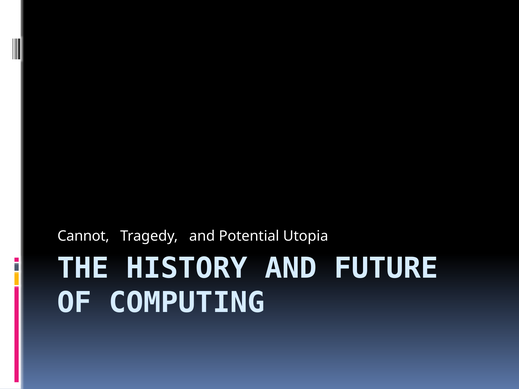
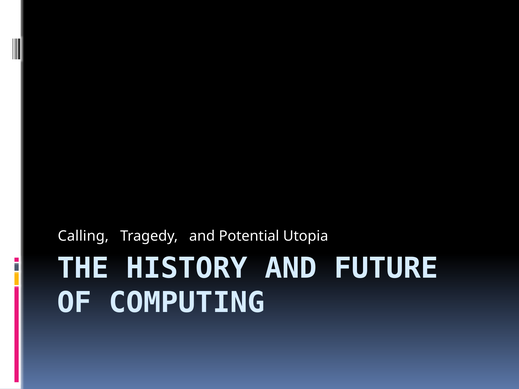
Cannot: Cannot -> Calling (83, 236)
